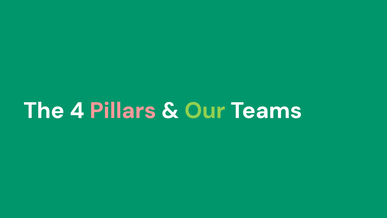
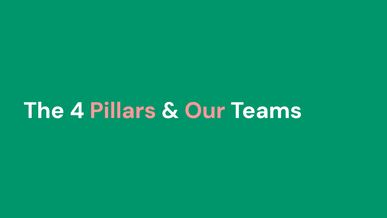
Our colour: light green -> pink (205, 110)
